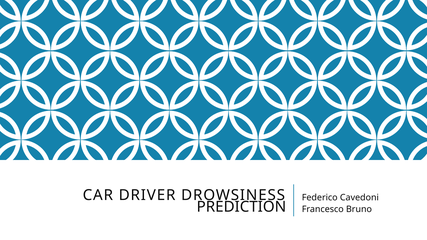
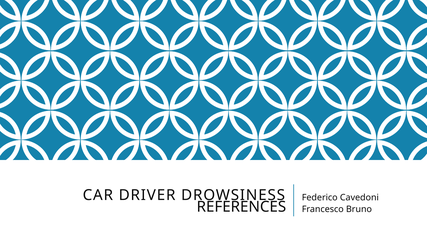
PREDICTION: PREDICTION -> REFERENCES (241, 207)
